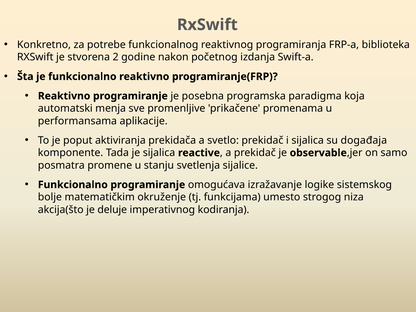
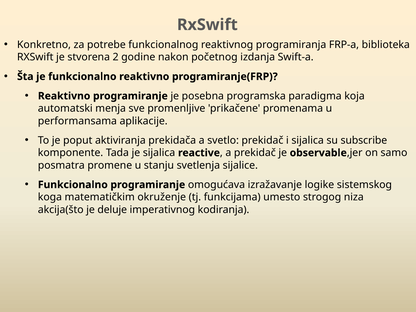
događaja: događaja -> subscribe (364, 140)
bolje: bolje -> koga (50, 197)
